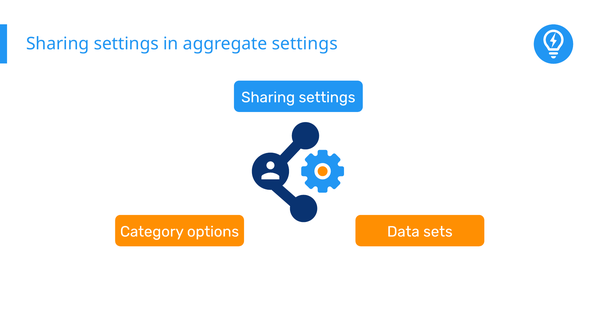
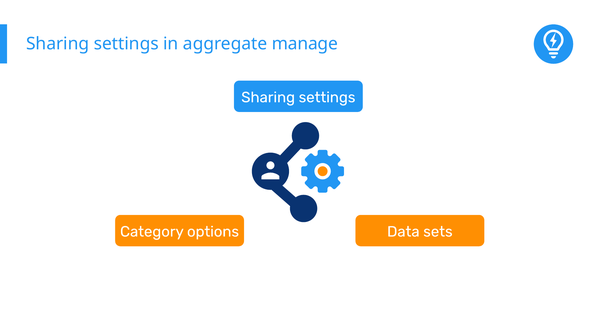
aggregate settings: settings -> manage (305, 44)
